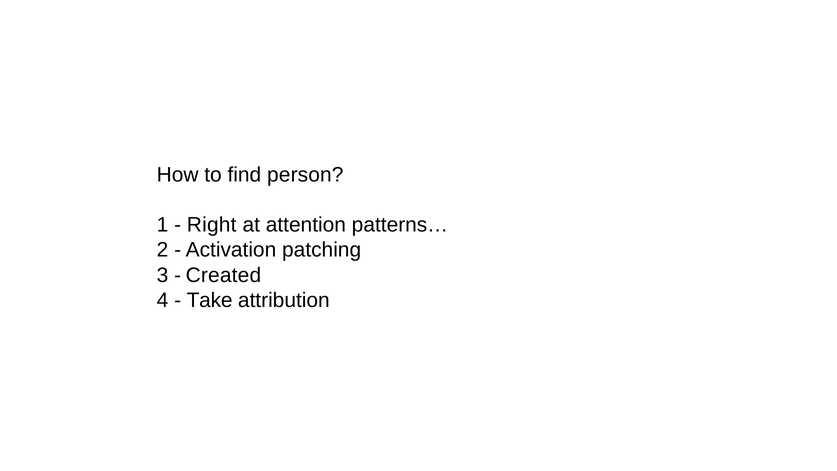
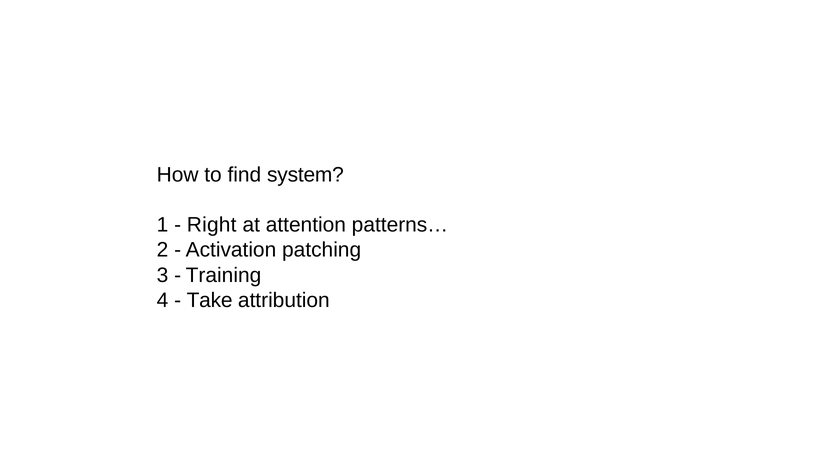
person: person -> system (305, 175)
Created: Created -> Training (224, 275)
